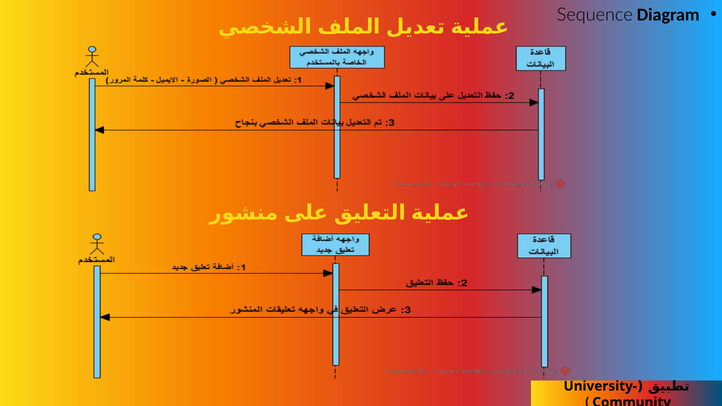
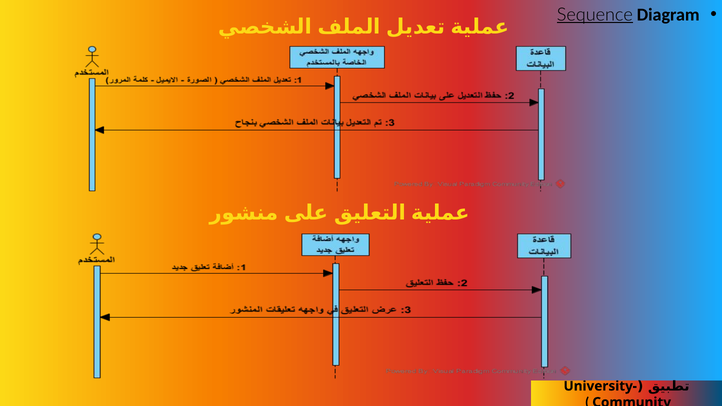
Sequence underline: none -> present (595, 15)
